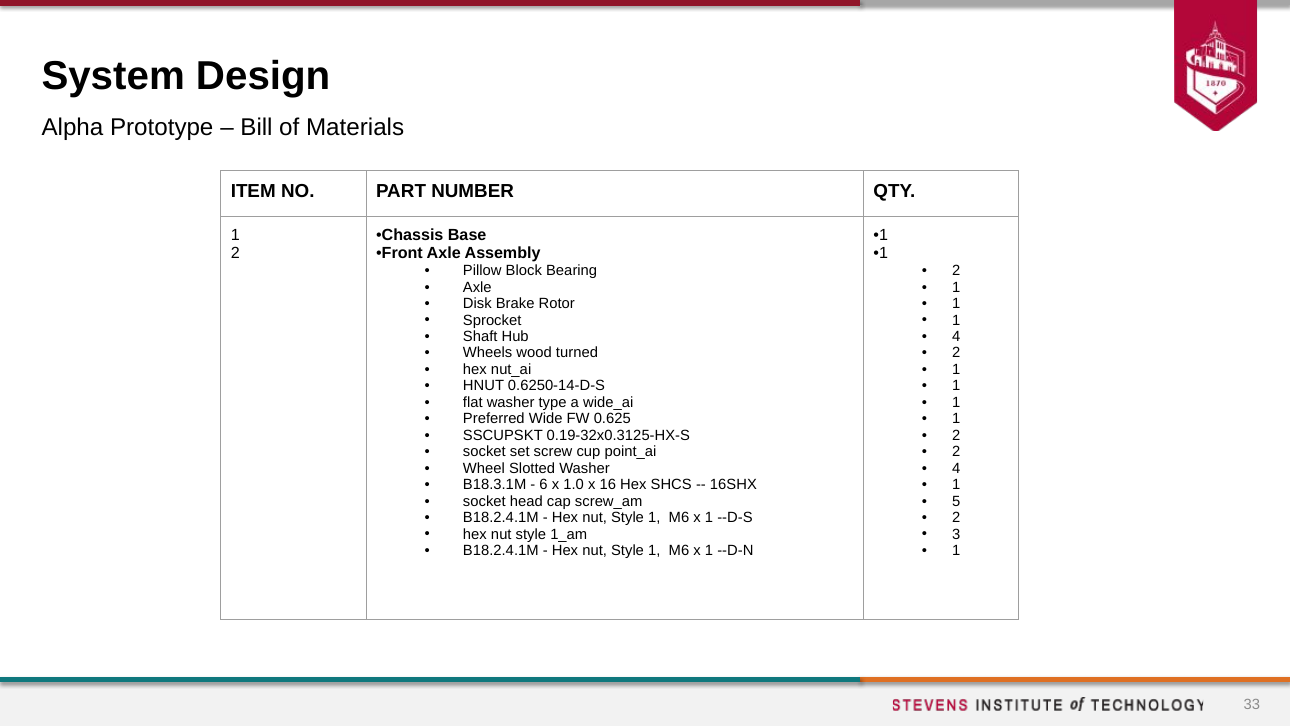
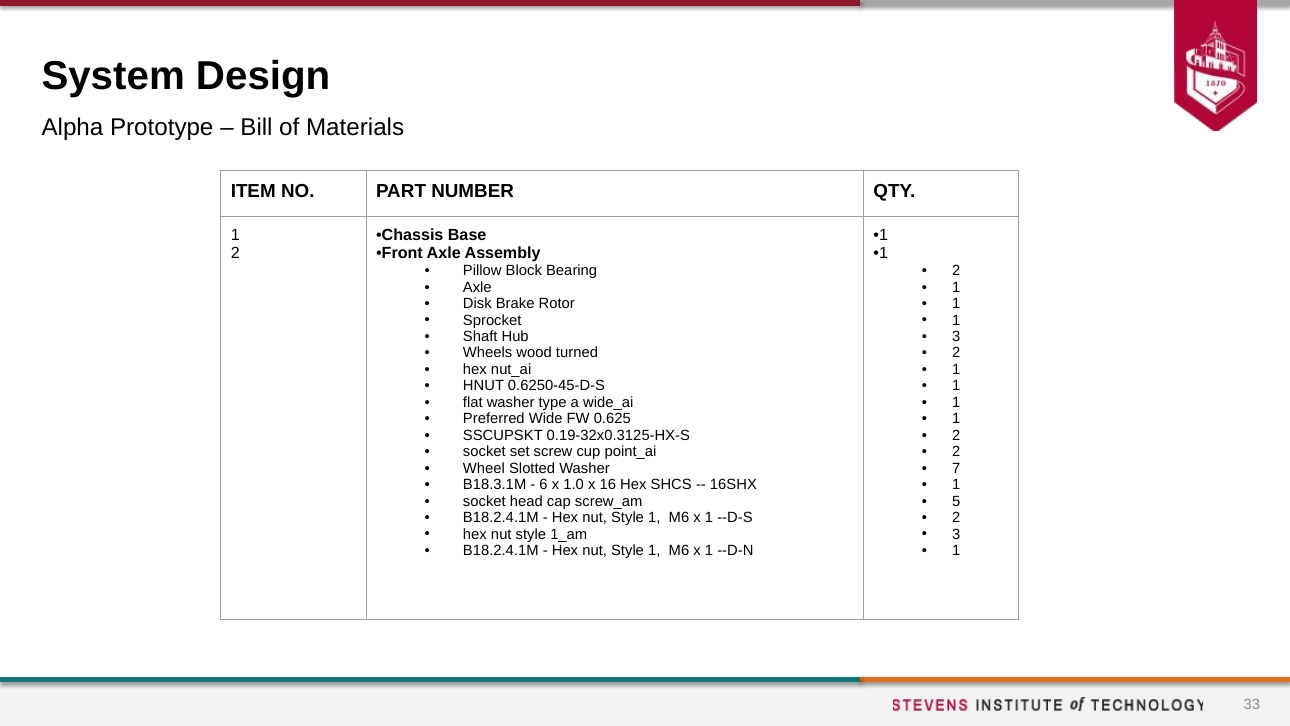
4: 4 -> 3 (956, 337)
0.6250-14-D-S: 0.6250-14-D-S -> 0.6250-45-D-S (557, 386)
4: 4 -> 7 (956, 468)
